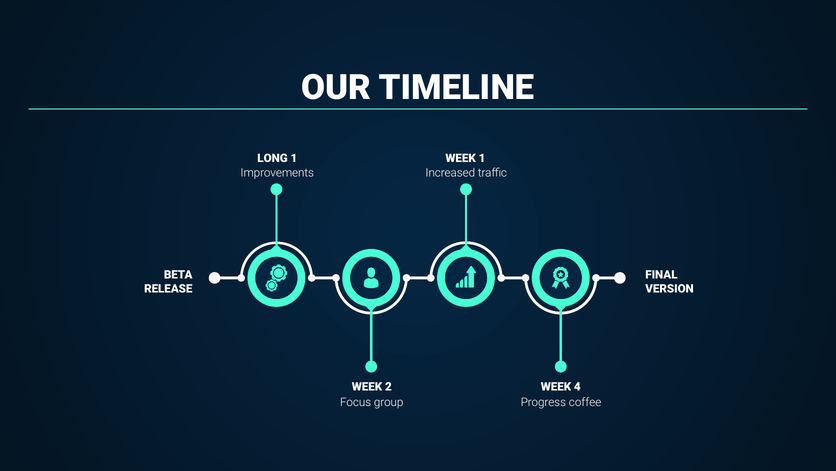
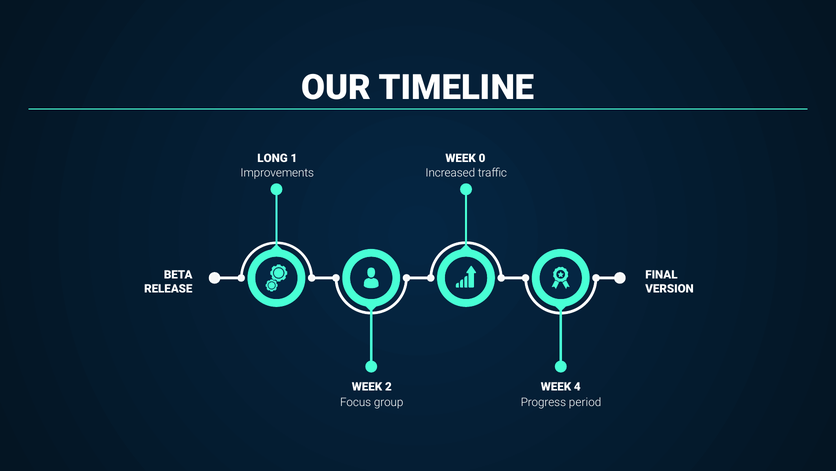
WEEK 1: 1 -> 0 (482, 158)
coffee: coffee -> period (585, 402)
